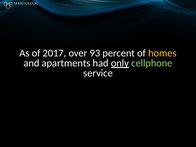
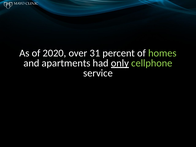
2017: 2017 -> 2020 (54, 53)
93: 93 -> 31 (95, 53)
homes colour: yellow -> light green (162, 53)
